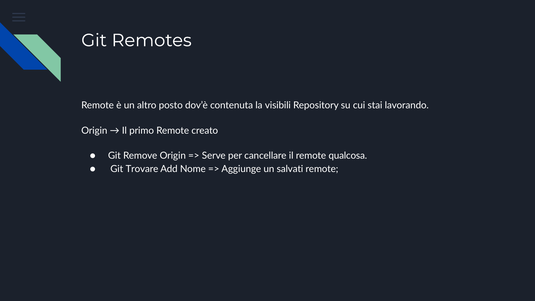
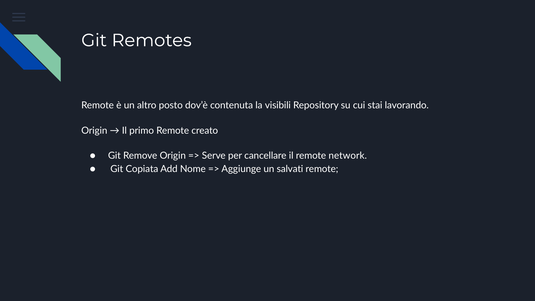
qualcosa: qualcosa -> network (348, 156)
Trovare: Trovare -> Copiata (142, 169)
